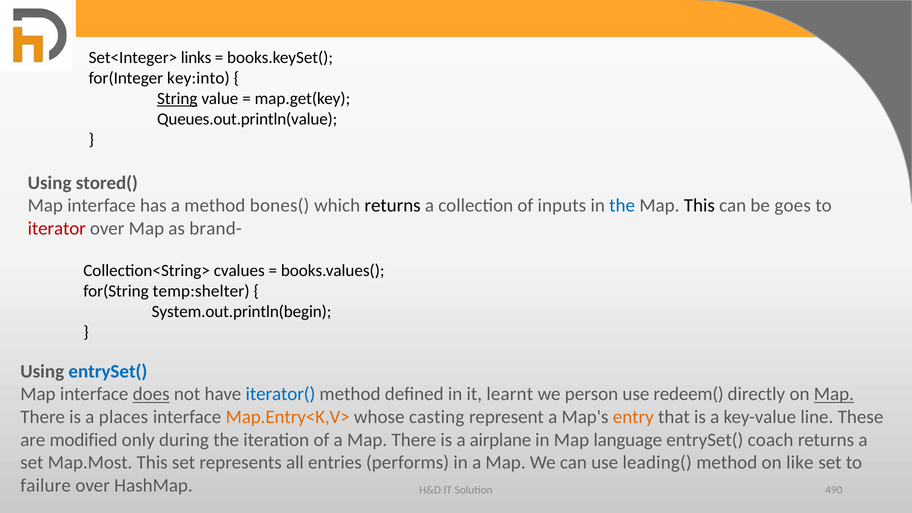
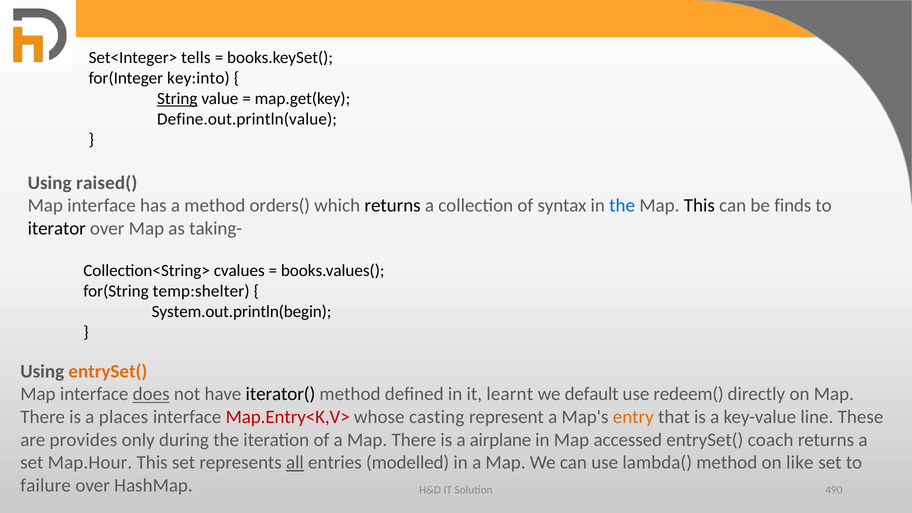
links: links -> tells (196, 58)
Queues.out.println(value: Queues.out.println(value -> Define.out.println(value (247, 119)
stored(: stored( -> raised( (107, 183)
bones(: bones( -> orders( (280, 206)
inputs: inputs -> syntax (562, 206)
goes: goes -> finds (793, 206)
iterator colour: red -> black (57, 228)
brand-: brand- -> taking- (216, 228)
entrySet( colour: blue -> orange (108, 371)
iterator( colour: blue -> black (280, 394)
person: person -> default (592, 394)
Map underline: present -> none (834, 394)
Map.Entry<K,V> colour: orange -> red (288, 417)
modified: modified -> provides (83, 440)
language: language -> accessed (628, 440)
Map.Most: Map.Most -> Map.Hour (90, 463)
all underline: none -> present (295, 463)
performs: performs -> modelled (408, 463)
leading(: leading( -> lambda( (657, 463)
